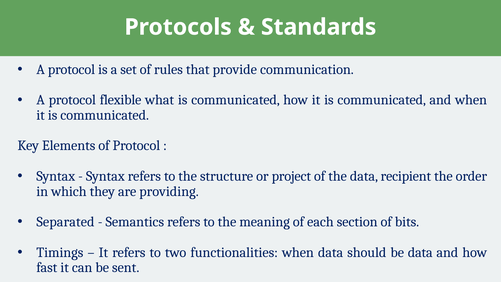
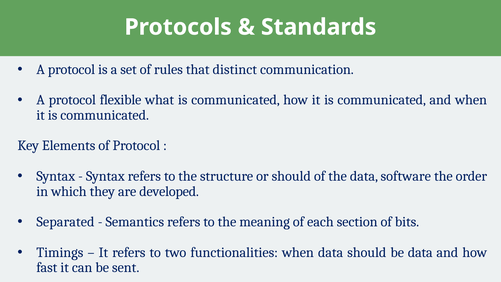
provide: provide -> distinct (235, 69)
or project: project -> should (291, 176)
recipient: recipient -> software (406, 176)
providing: providing -> developed (169, 191)
